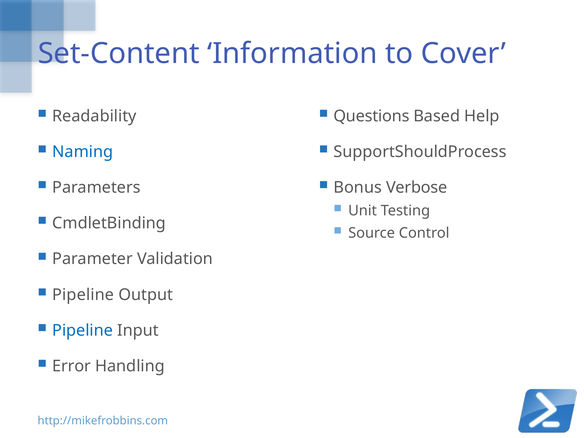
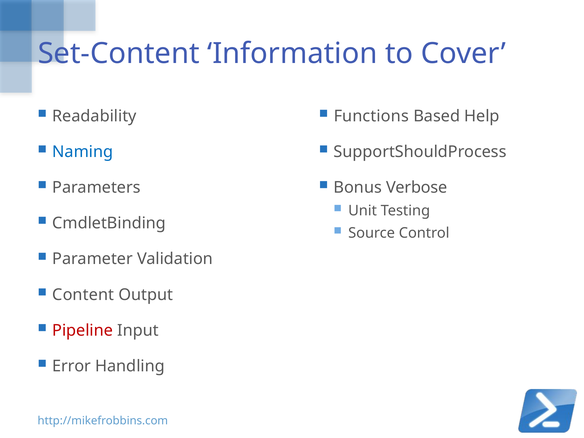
Questions: Questions -> Functions (371, 116)
Pipeline: Pipeline -> Content (83, 295)
Pipeline colour: blue -> red (83, 330)
